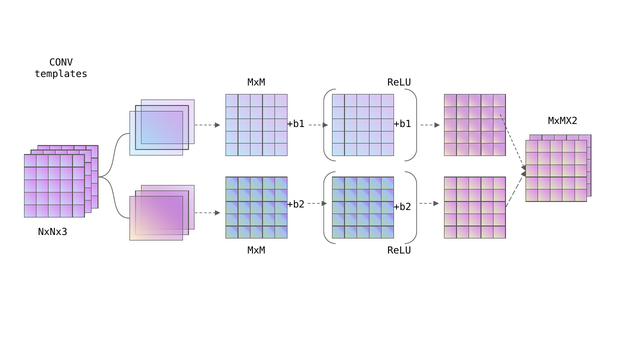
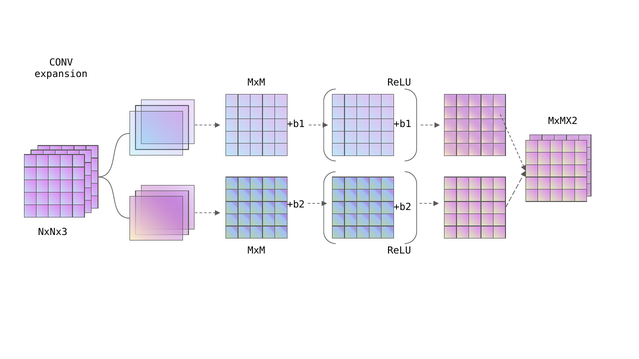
templates: templates -> expansion (61, 74)
